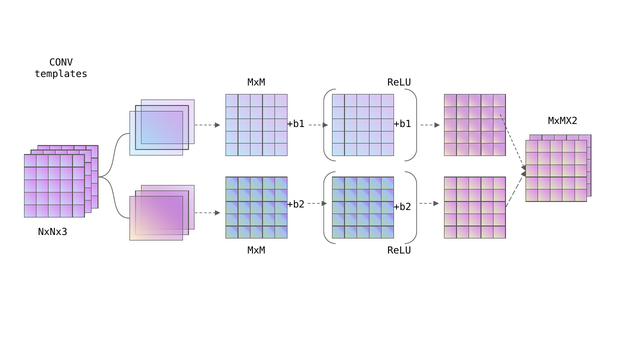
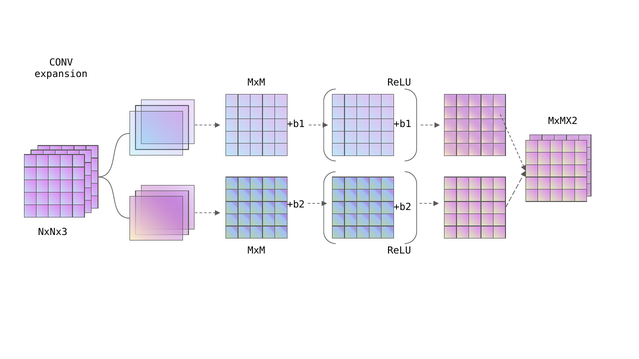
templates: templates -> expansion (61, 74)
